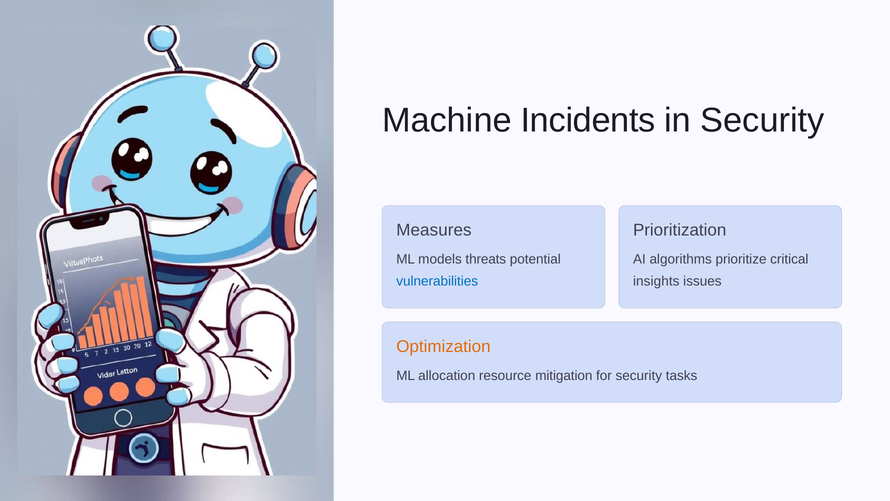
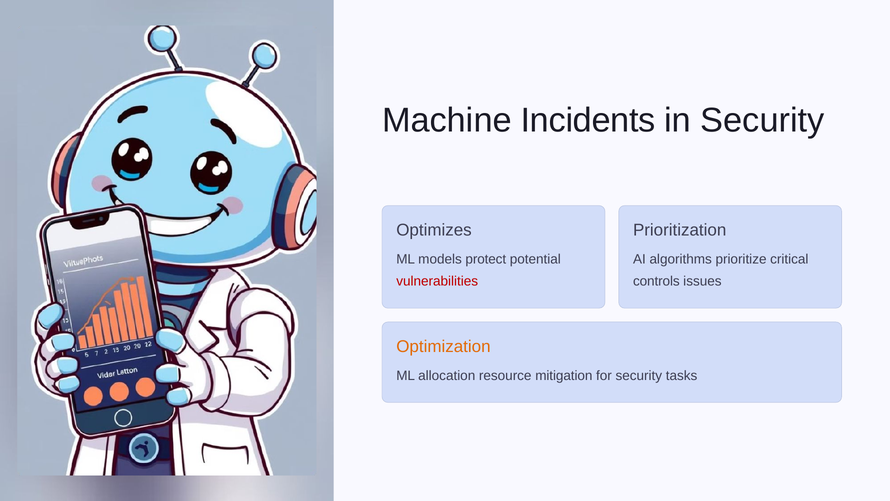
Measures: Measures -> Optimizes (434, 230)
threats: threats -> protect (486, 259)
vulnerabilities colour: blue -> red (437, 281)
insights: insights -> controls (656, 281)
